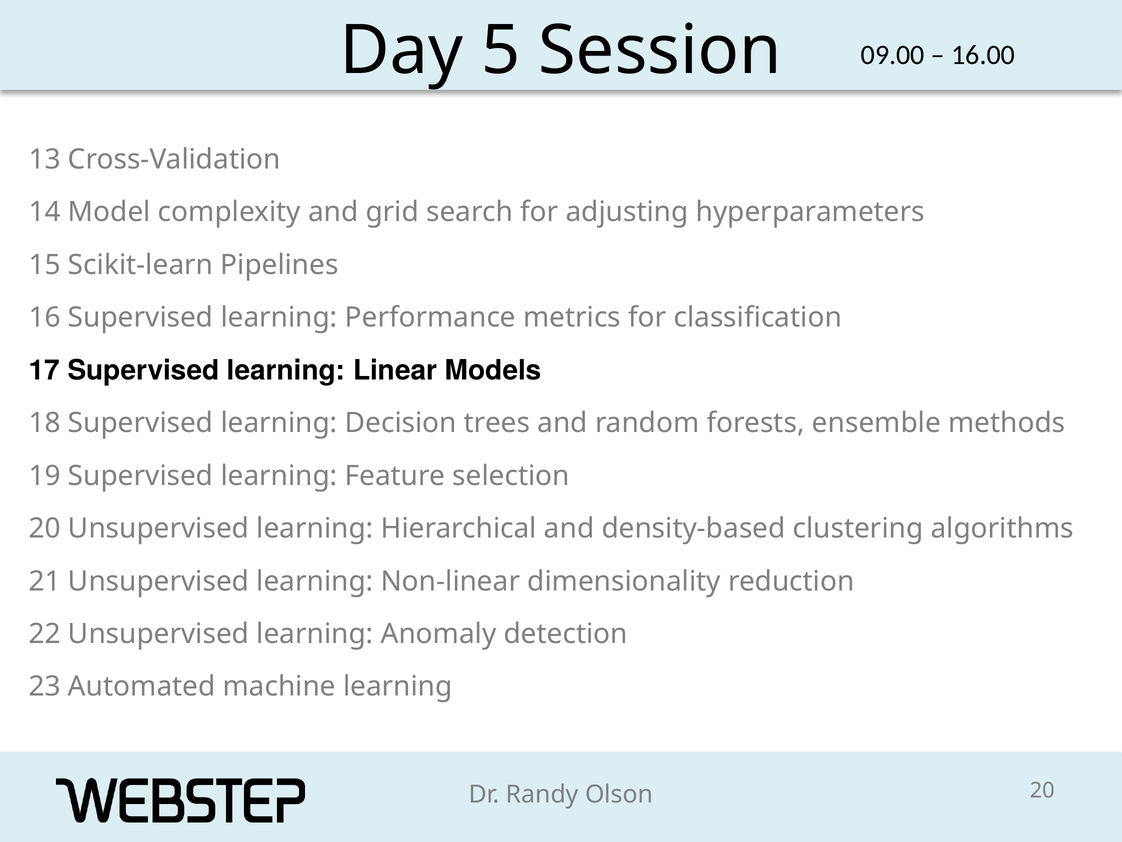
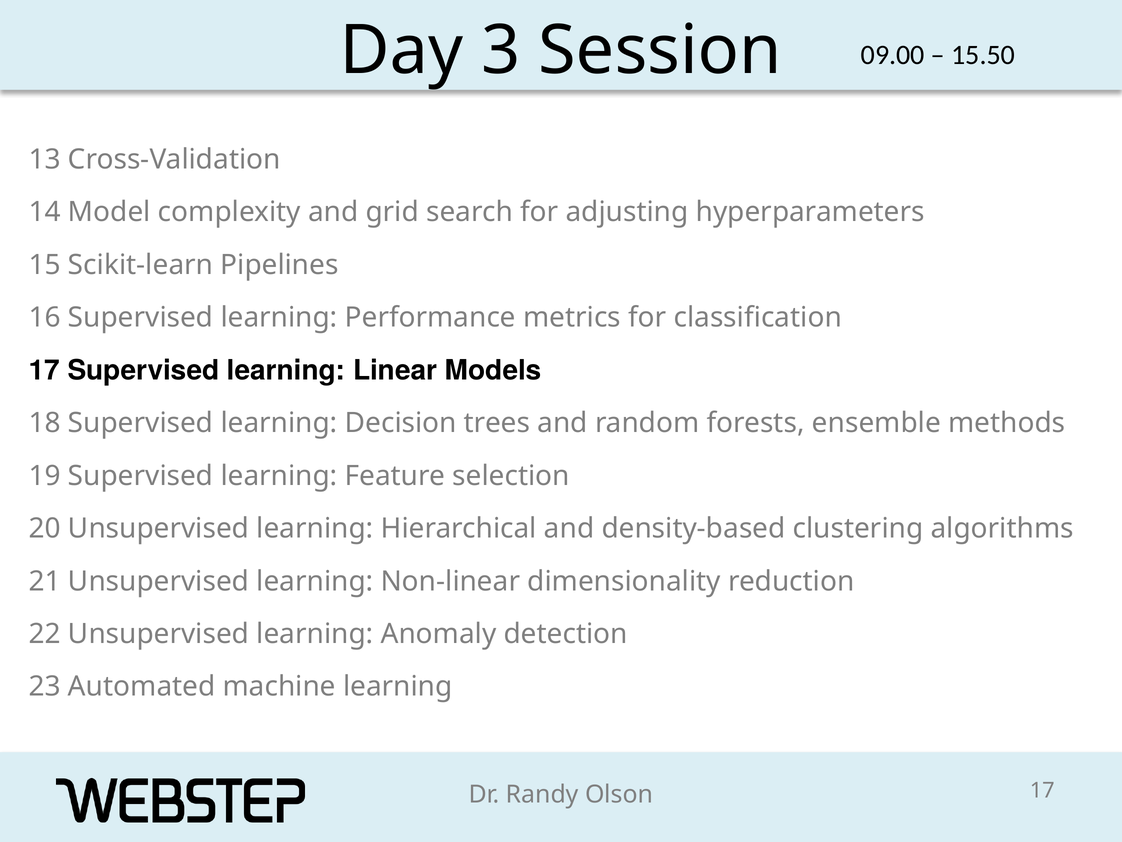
5: 5 -> 3 (501, 50)
16.00: 16.00 -> 15.50 (983, 55)
20: 20 -> 17 (1042, 790)
